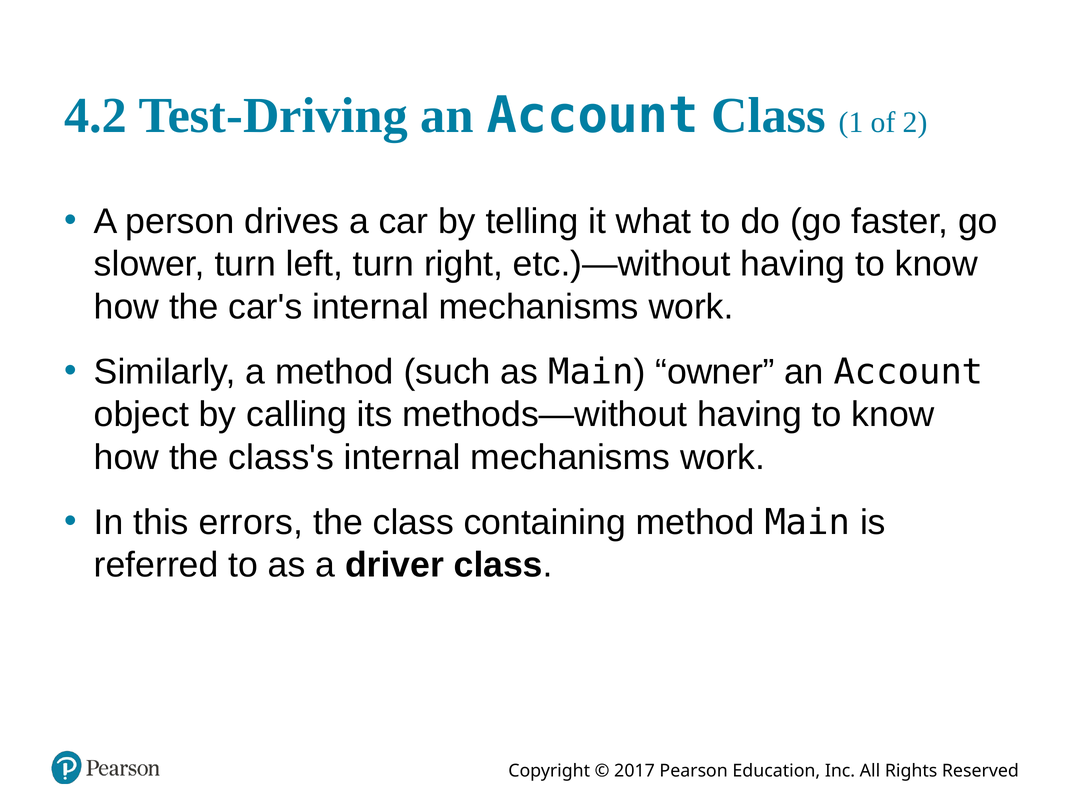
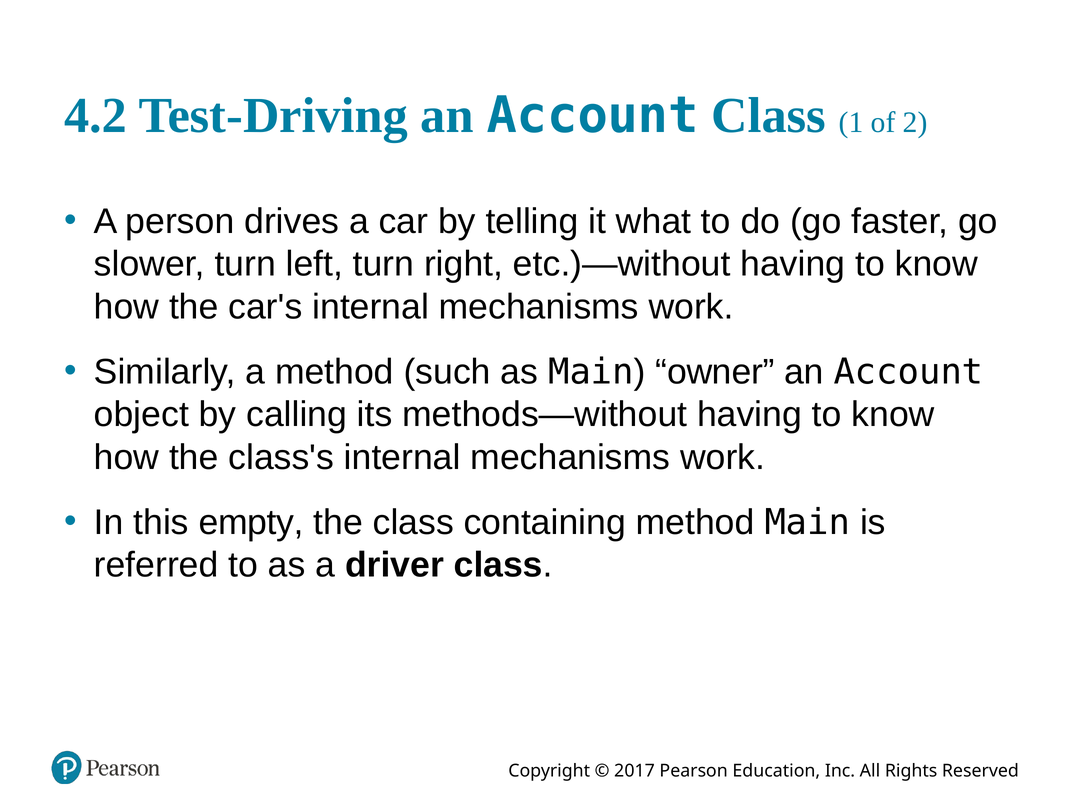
errors: errors -> empty (251, 522)
